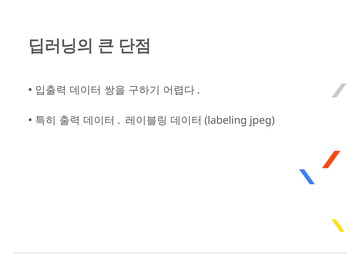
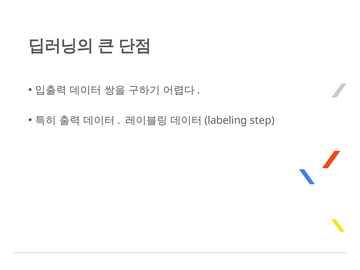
jpeg: jpeg -> step (262, 120)
